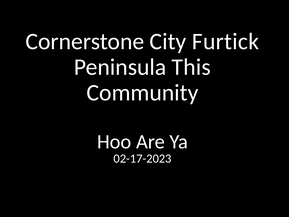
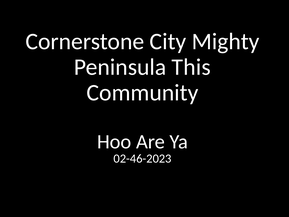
Furtick: Furtick -> Mighty (226, 41)
02-17-2023: 02-17-2023 -> 02-46-2023 (143, 158)
